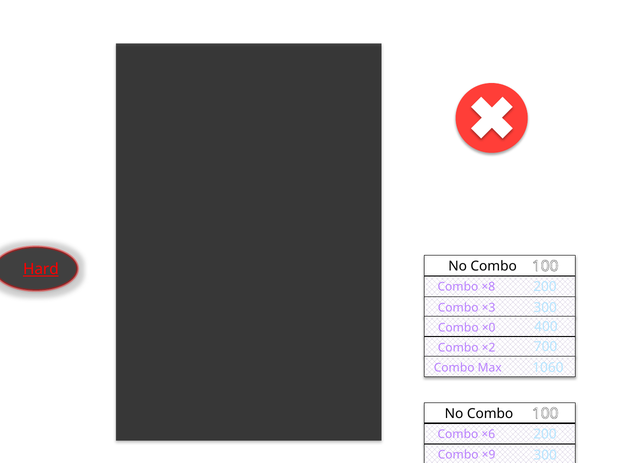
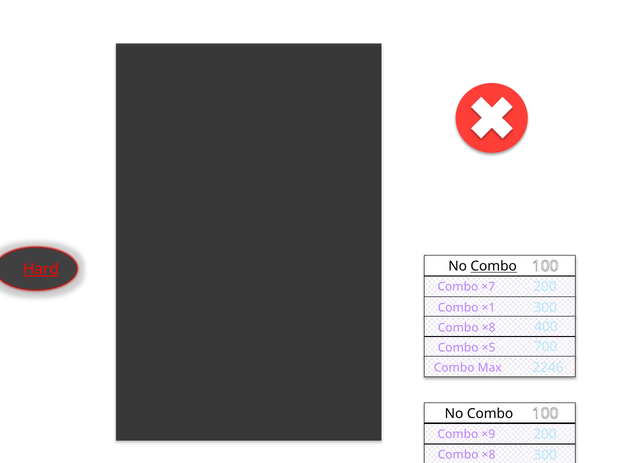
Combo underline: none -> present (494, 266)
×8: ×8 -> ×7 (488, 287)
×3: ×3 -> ×1 (489, 307)
×0: ×0 -> ×8 (489, 328)
×2: ×2 -> ×5 (489, 348)
1060: 1060 -> 2246 (548, 368)
×6: ×6 -> ×9 (488, 434)
×9: ×9 -> ×8 (489, 455)
